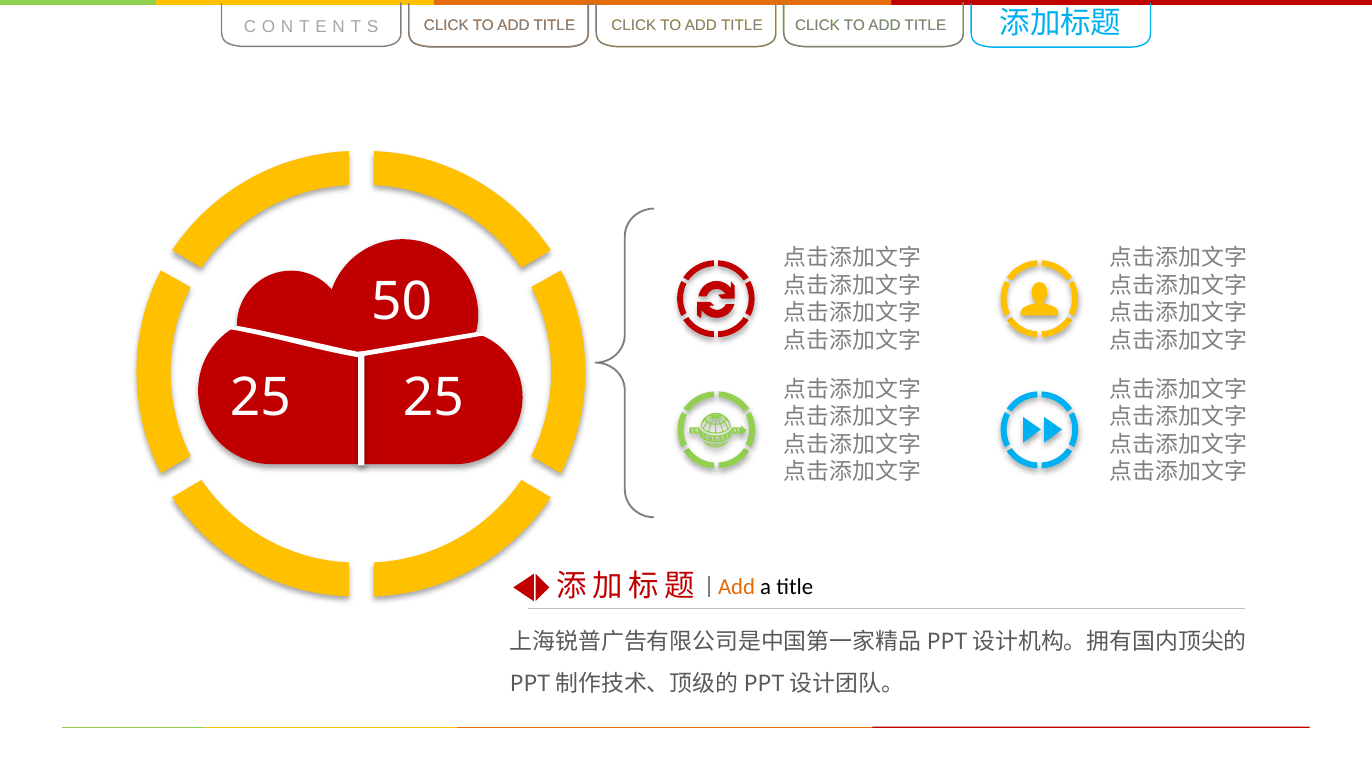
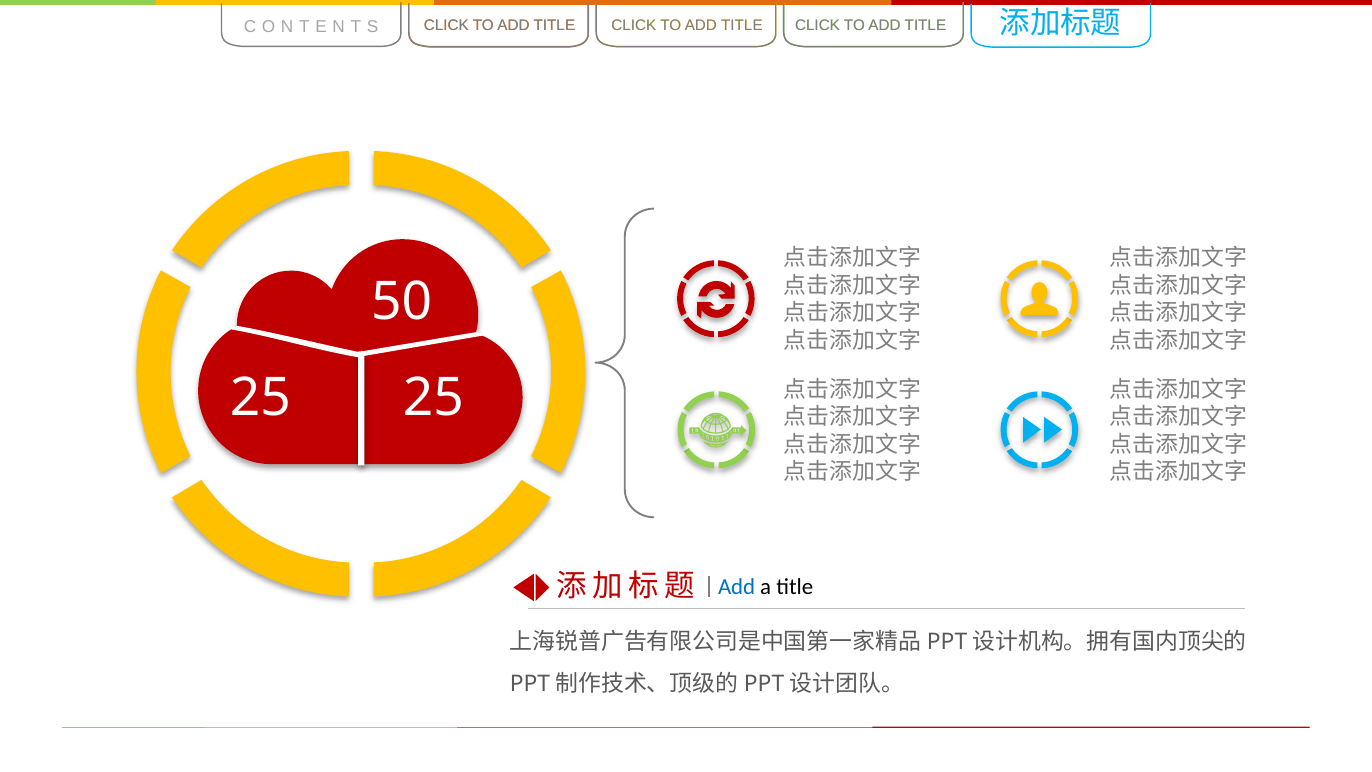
Add colour: orange -> blue (737, 587)
